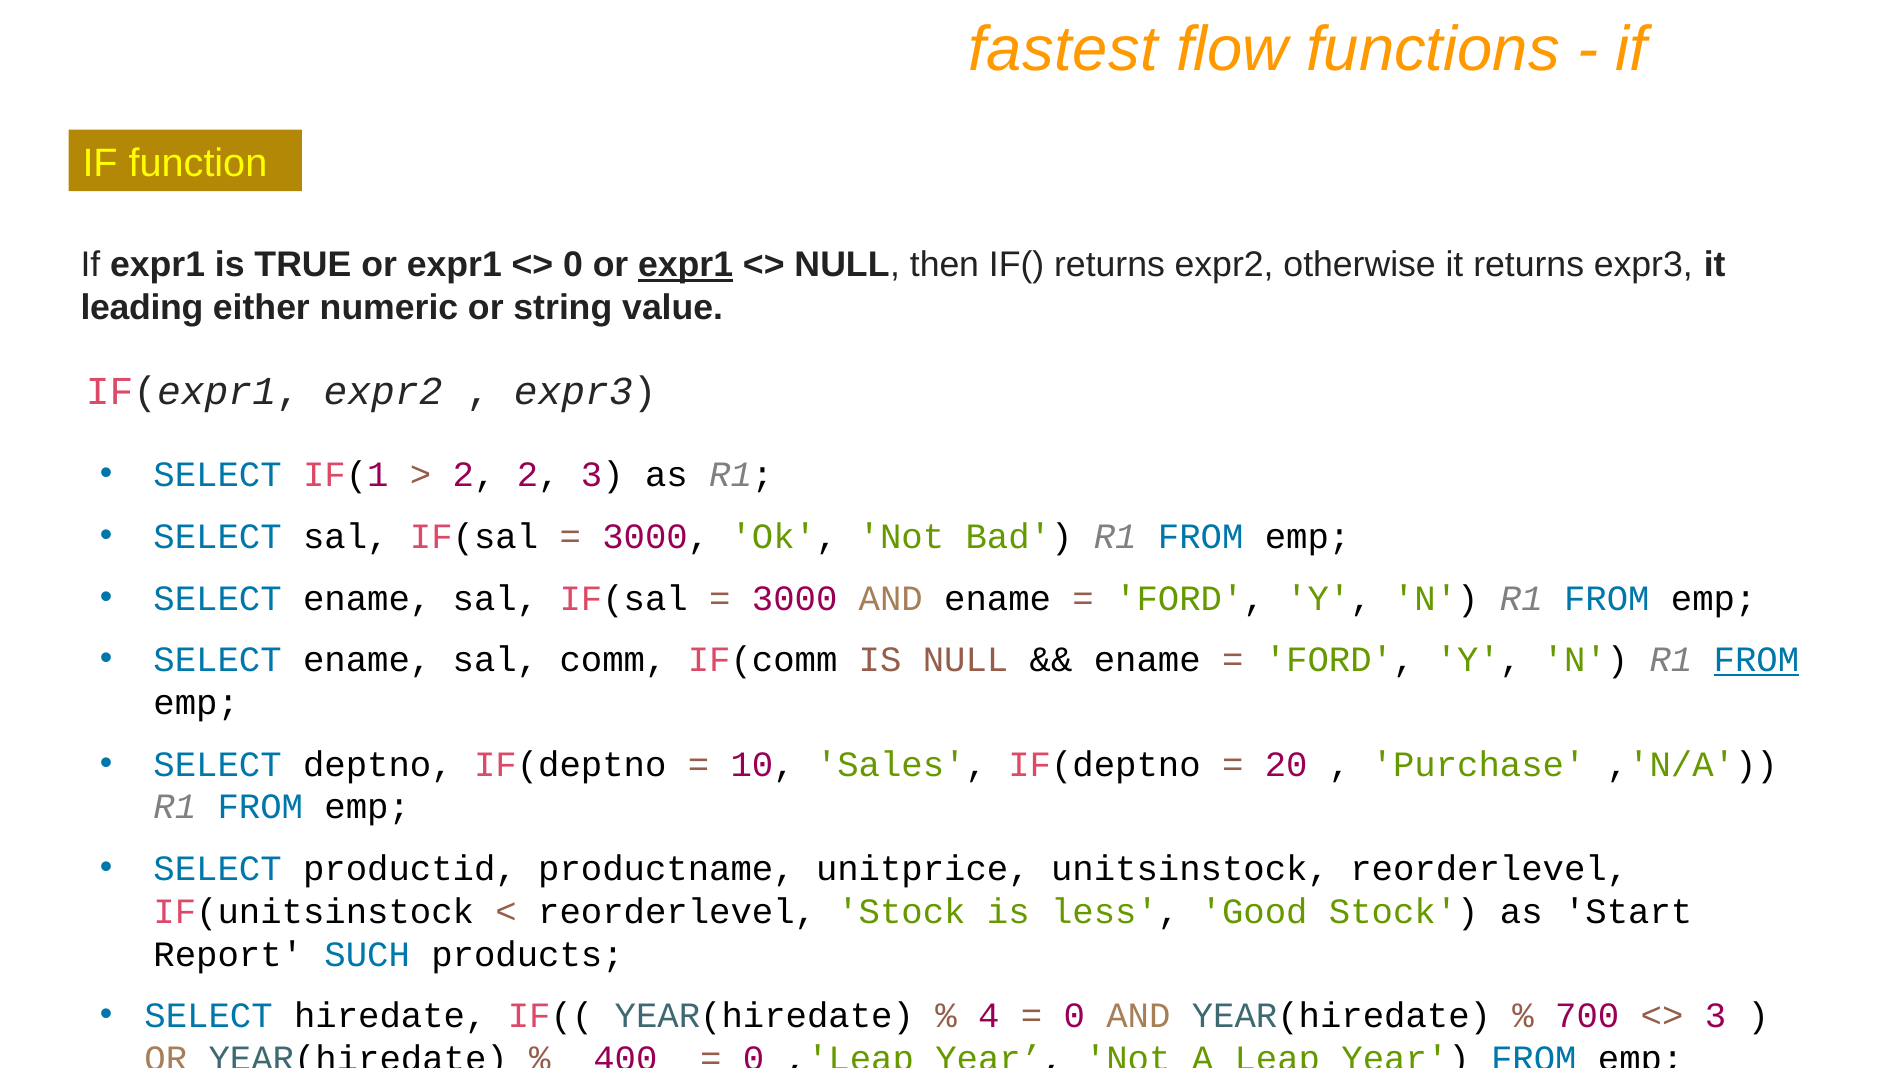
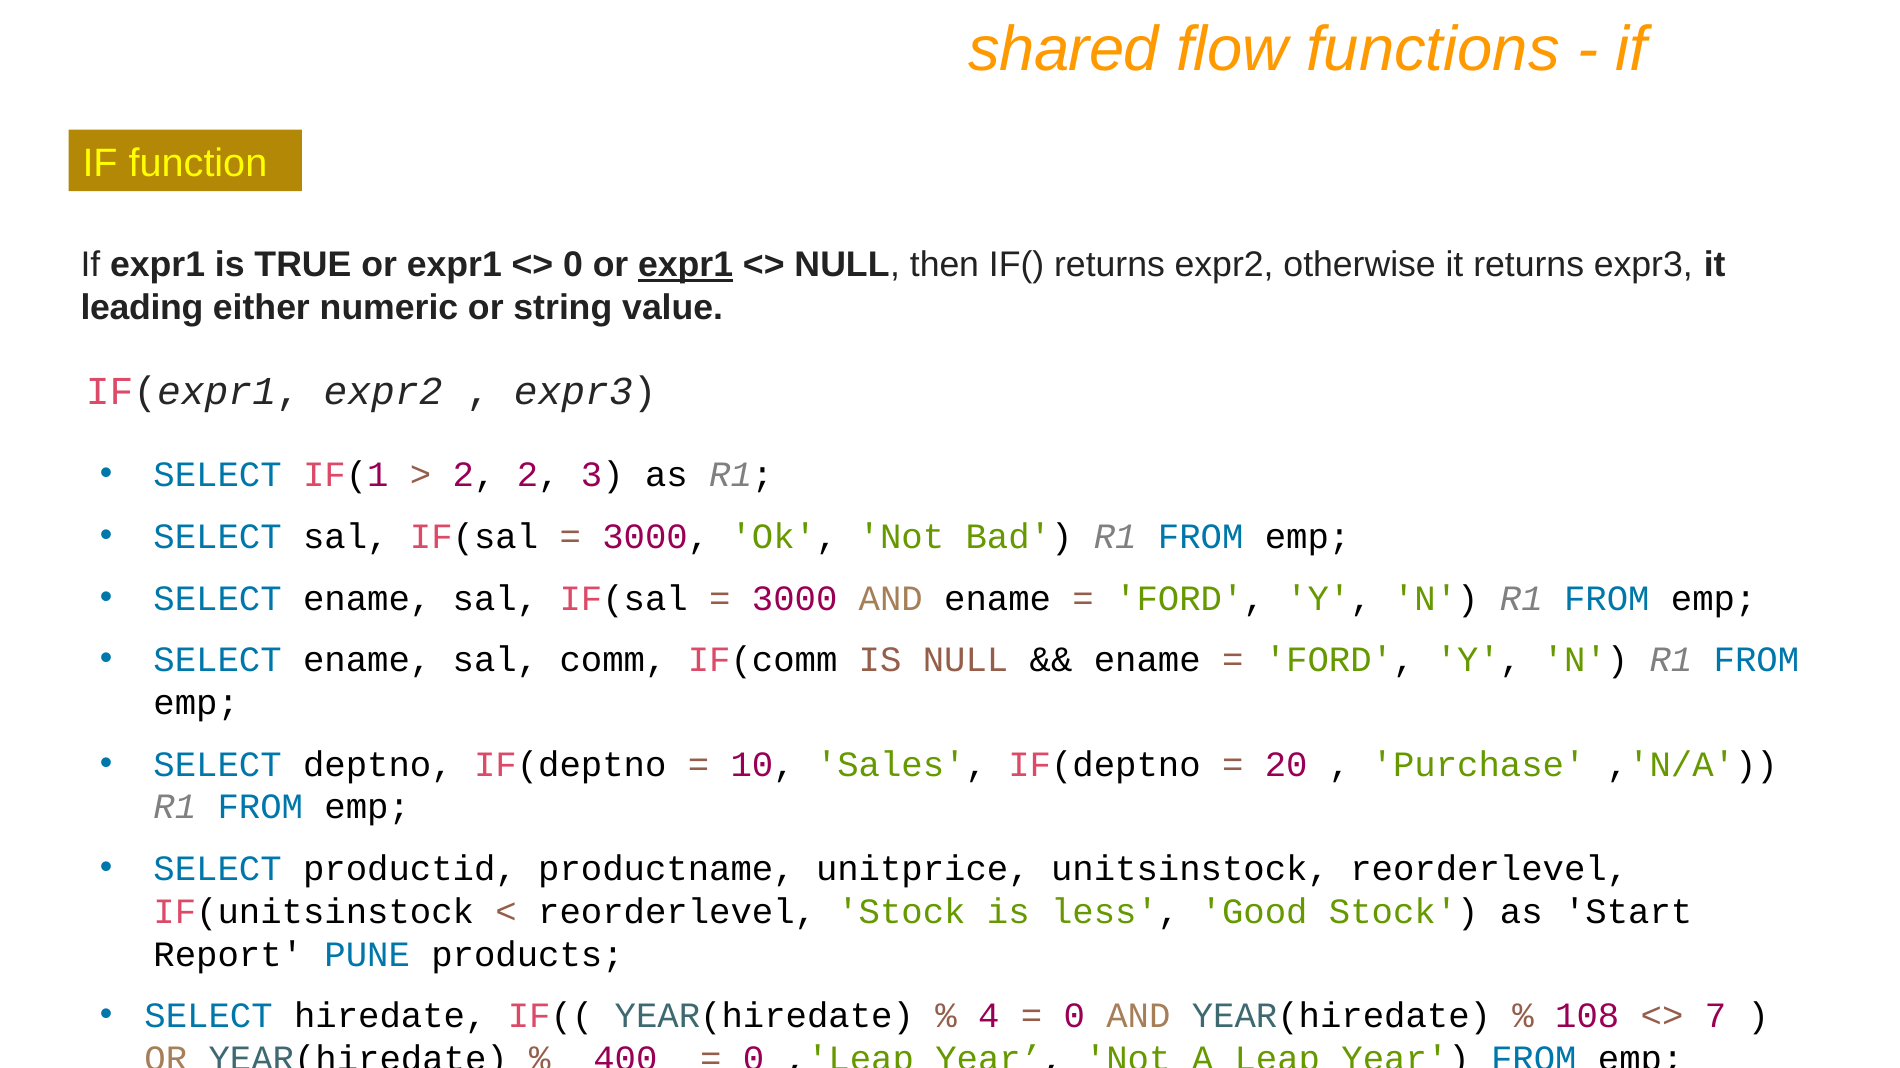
fastest: fastest -> shared (1064, 49)
FROM underline: present -> none (1756, 661)
SUCH: SUCH -> PUNE (367, 955)
700: 700 -> 108 (1587, 1017)
3: 3 -> 7 (1716, 1017)
